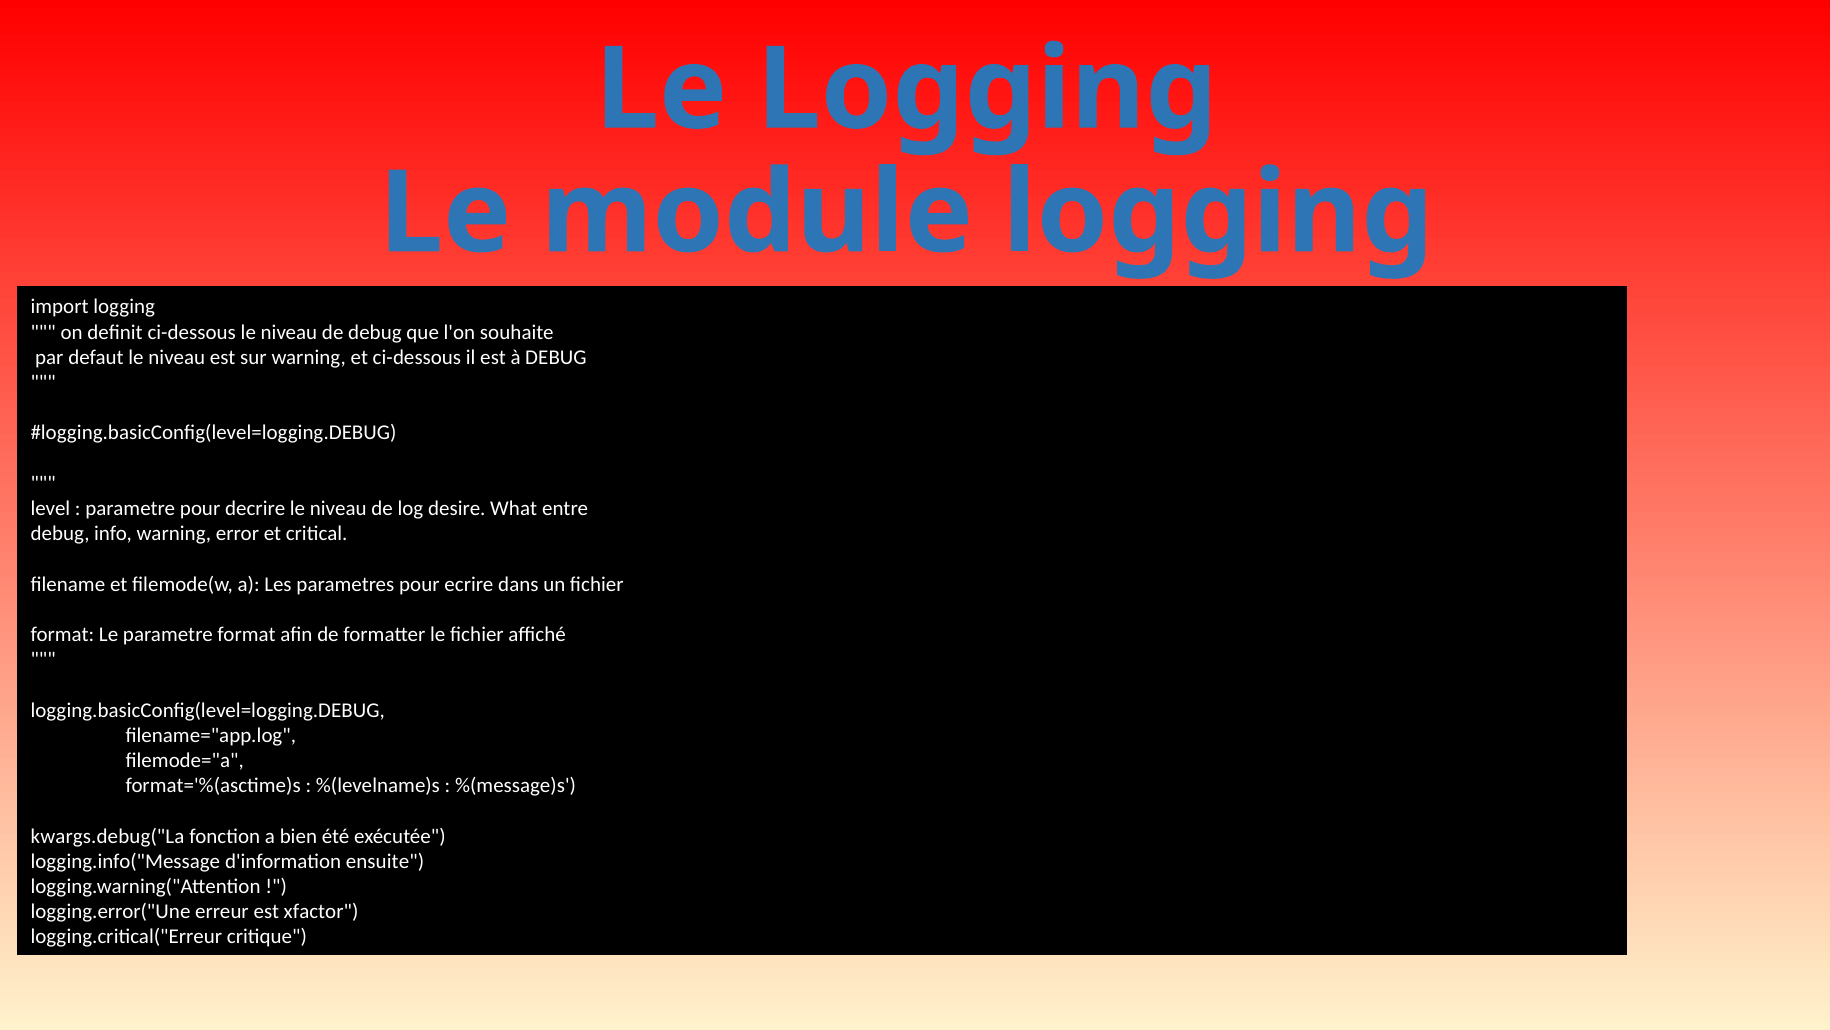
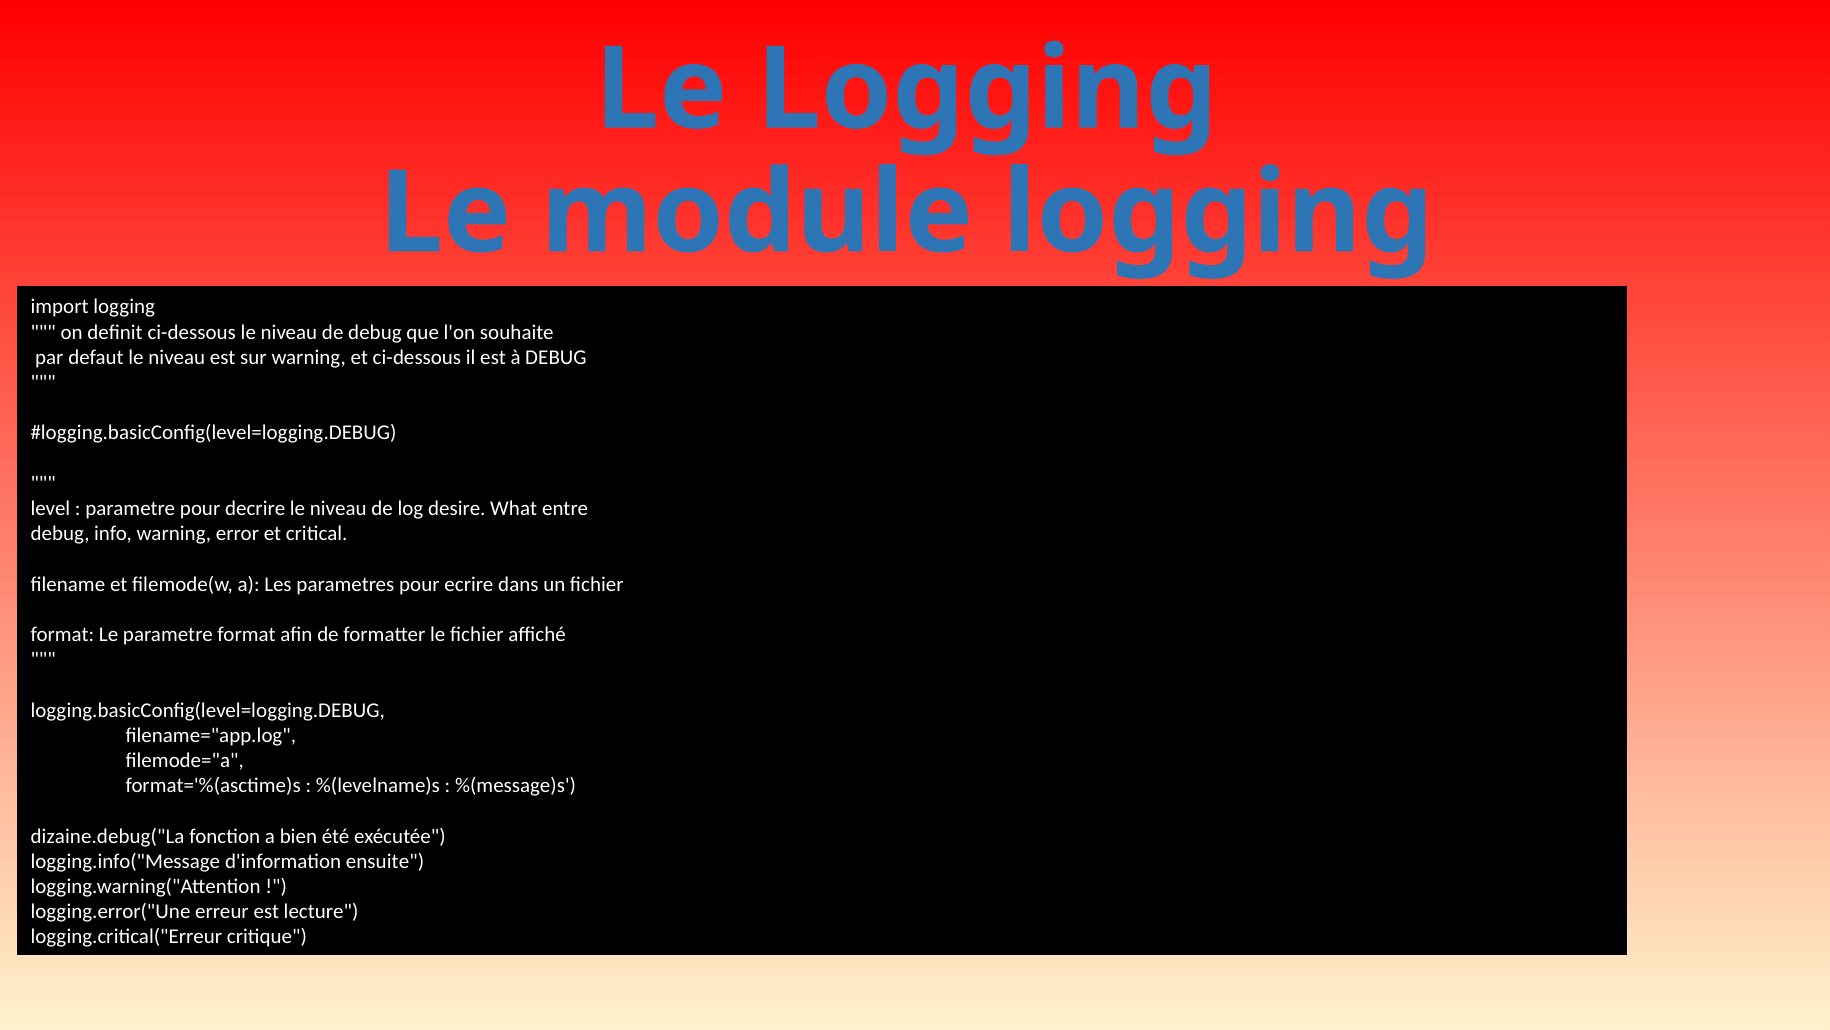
kwargs.debug("La: kwargs.debug("La -> dizaine.debug("La (108, 836)
xfactor: xfactor -> lecture (321, 911)
